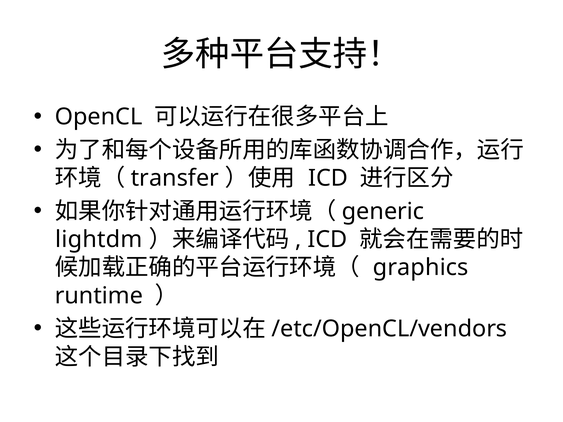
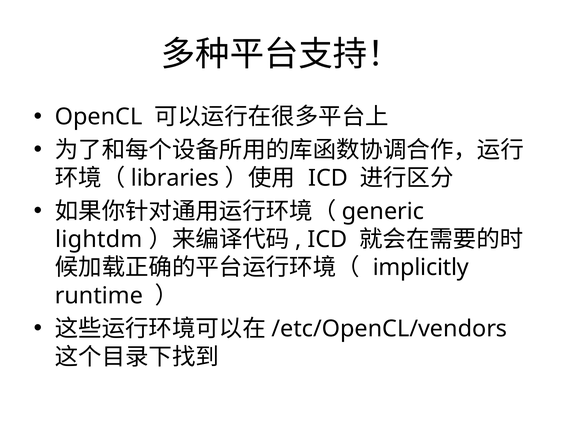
transfer: transfer -> libraries (175, 178)
graphics: graphics -> implicitly (421, 268)
